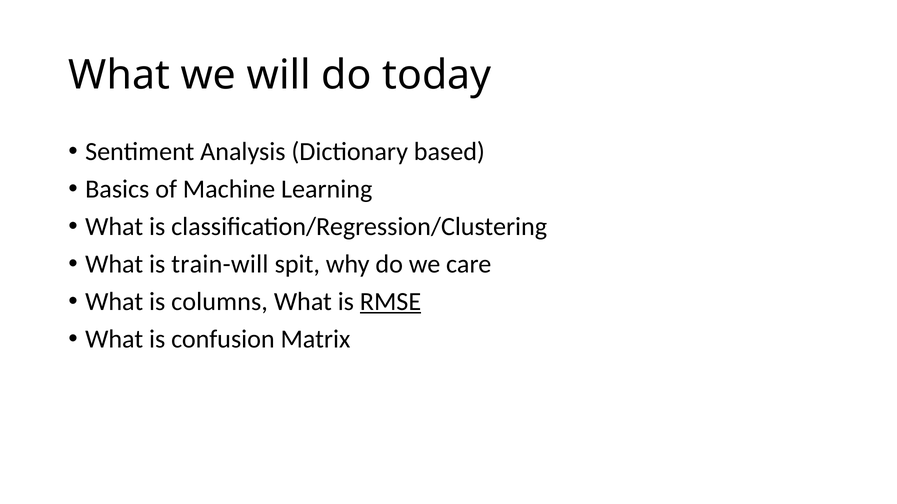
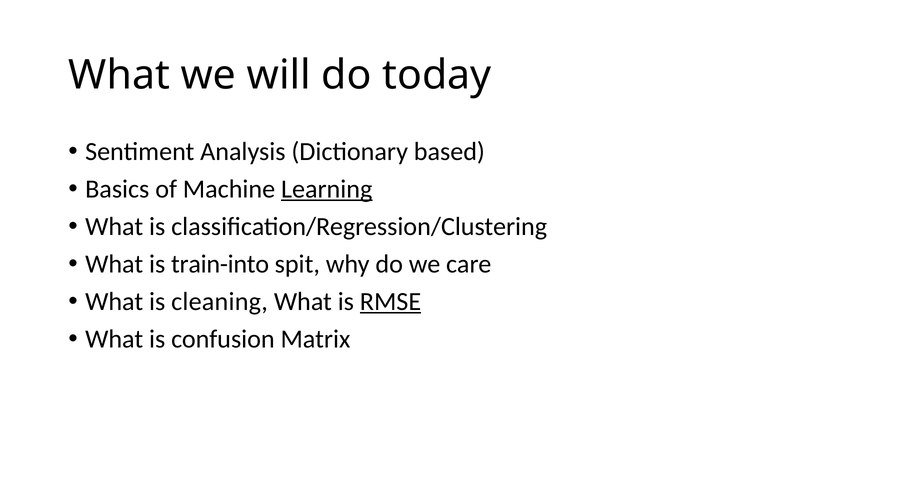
Learning underline: none -> present (327, 189)
train-will: train-will -> train-into (220, 264)
columns: columns -> cleaning (219, 302)
